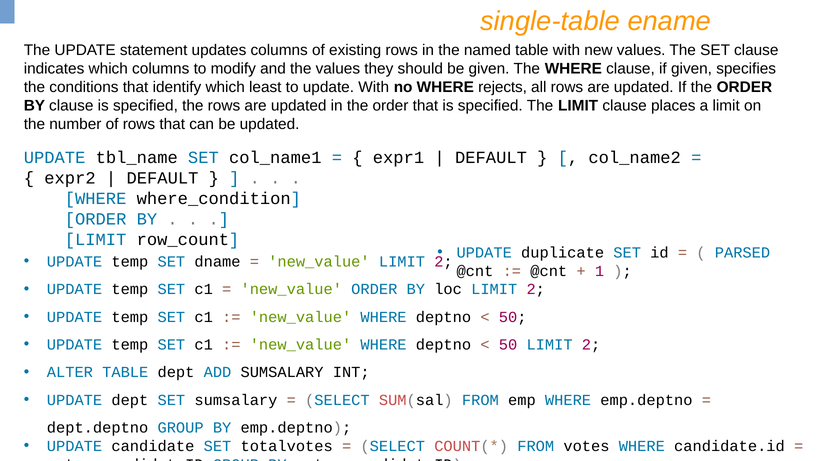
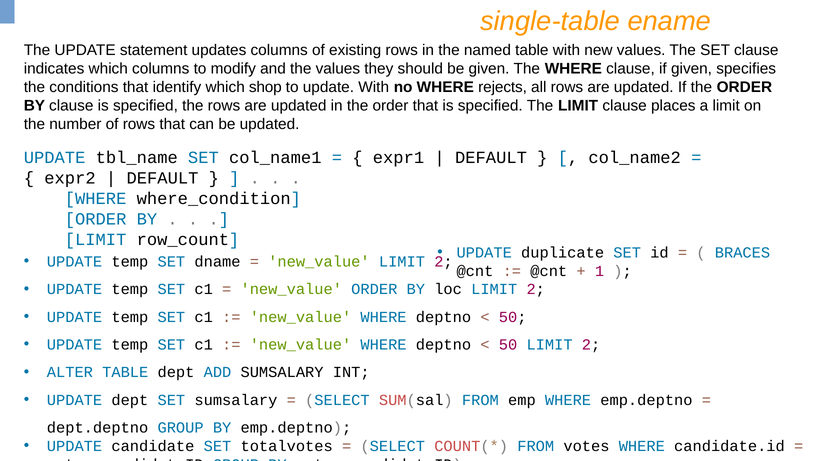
least: least -> shop (265, 87)
PARSED: PARSED -> BRACES (742, 253)
